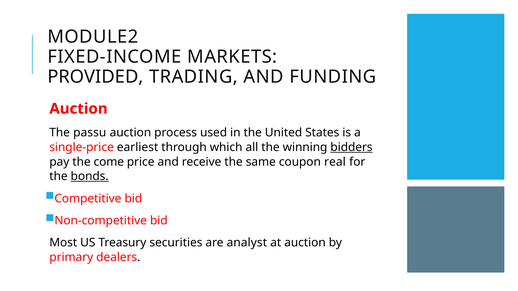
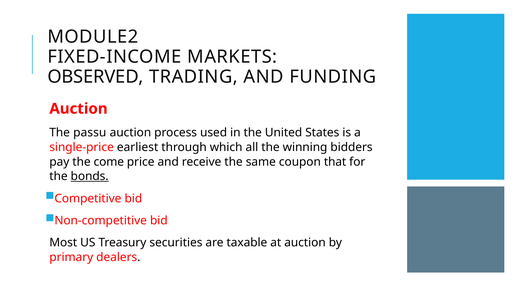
PROVIDED: PROVIDED -> OBSERVED (95, 77)
bidders underline: present -> none (352, 147)
real: real -> that (335, 162)
analyst: analyst -> taxable (247, 243)
